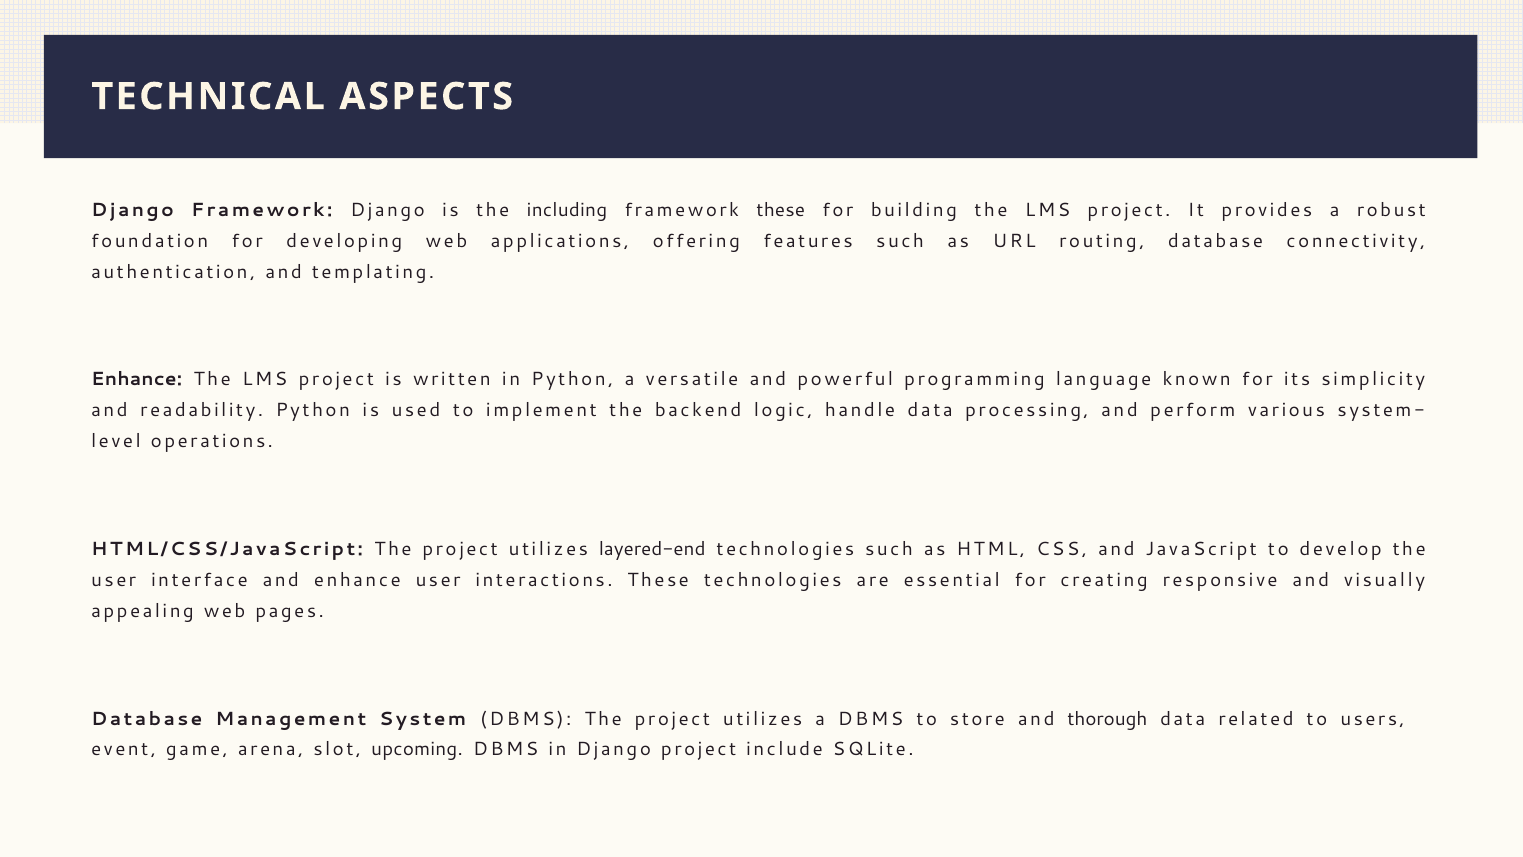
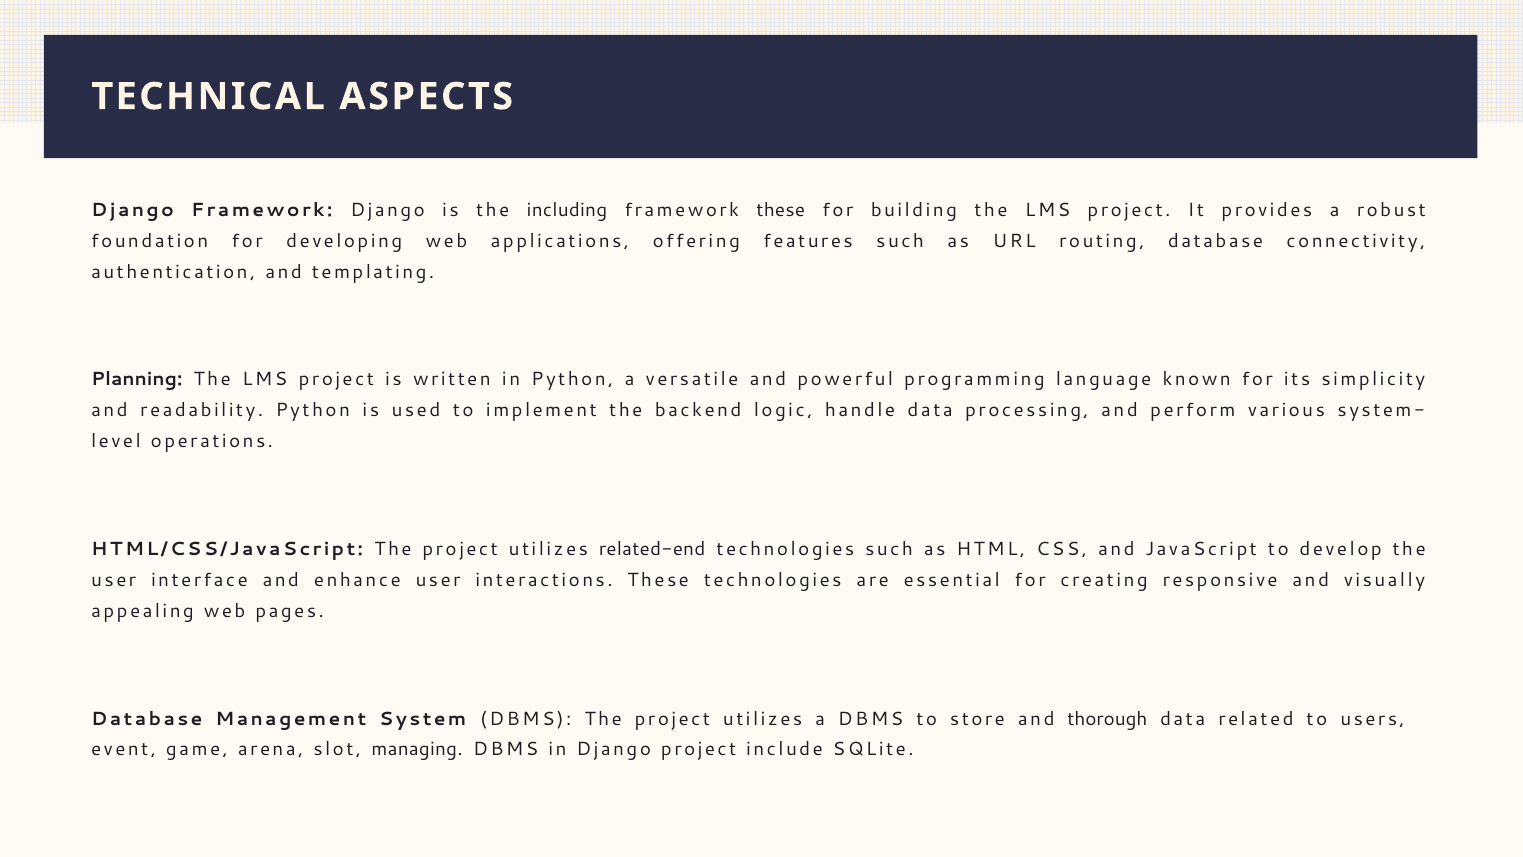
Enhance: Enhance -> Planning (137, 380)
layered-end: layered-end -> related-end (652, 549)
upcoming: upcoming -> managing (417, 749)
